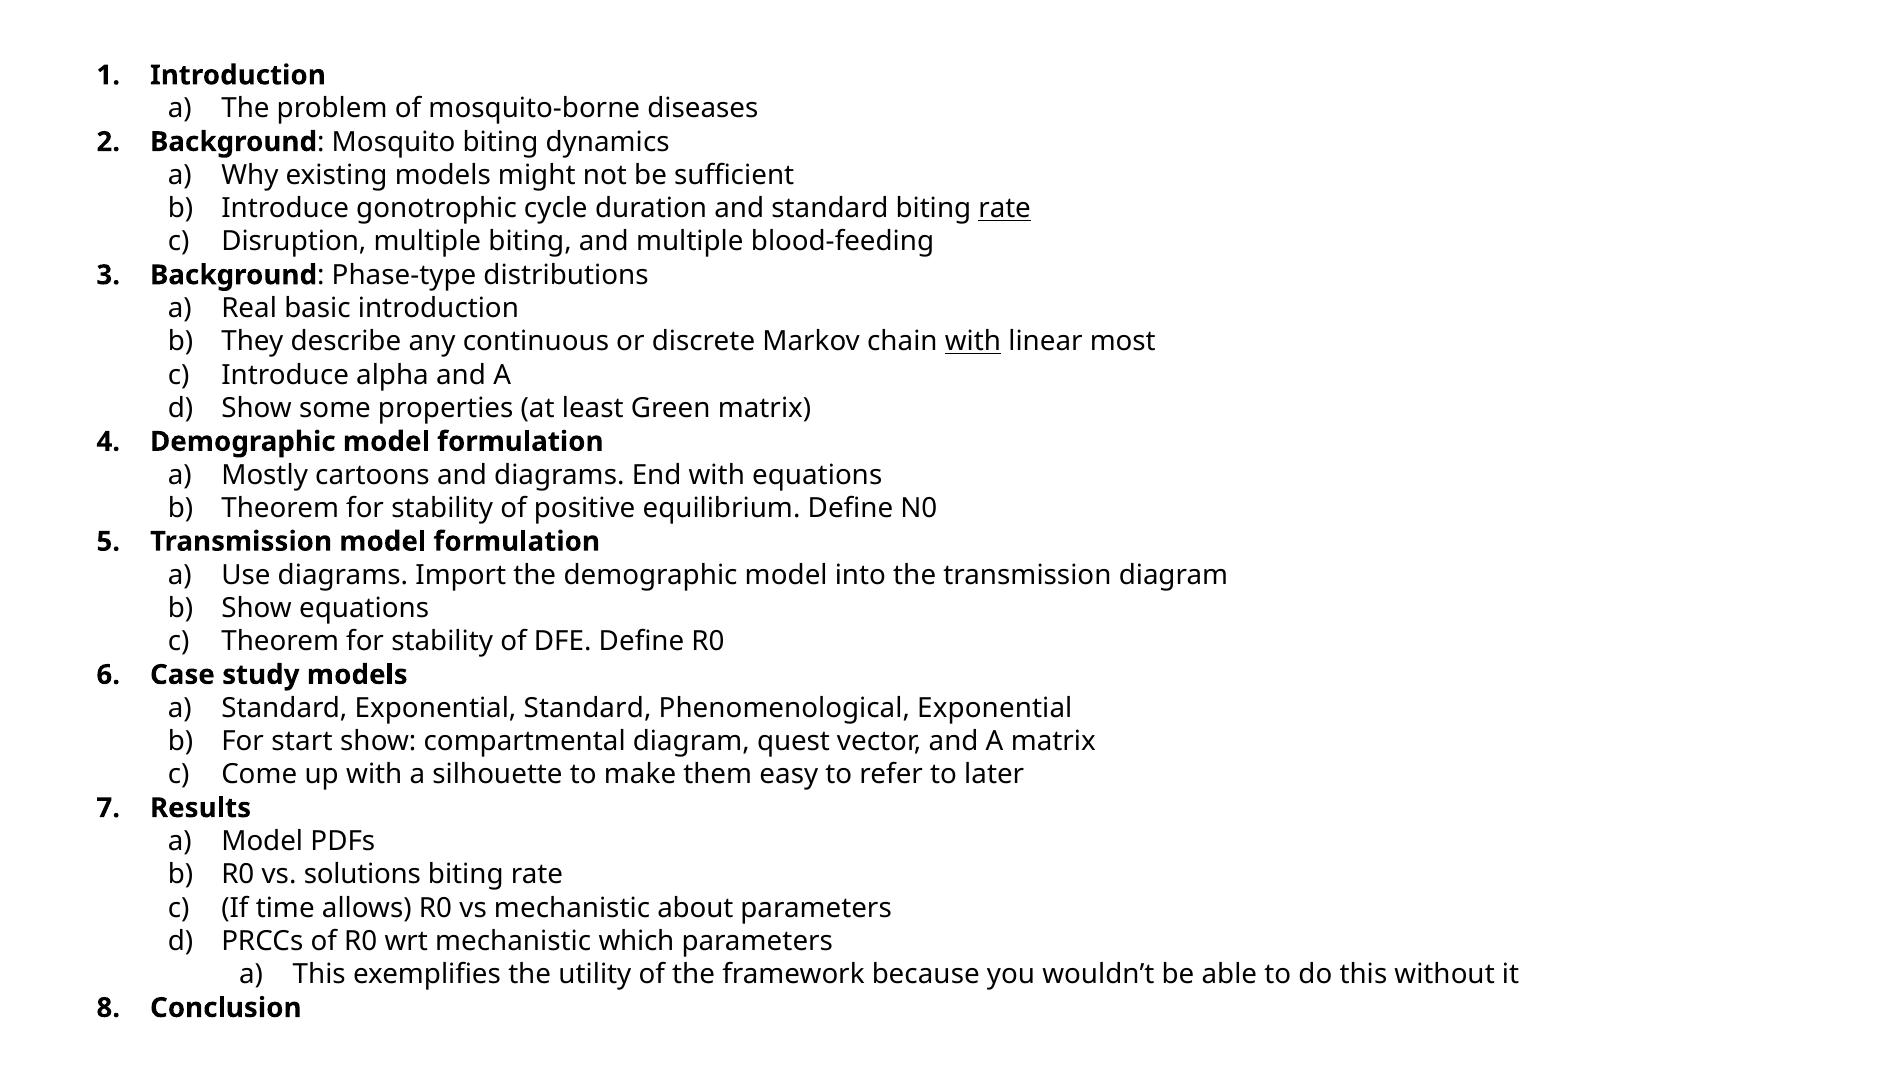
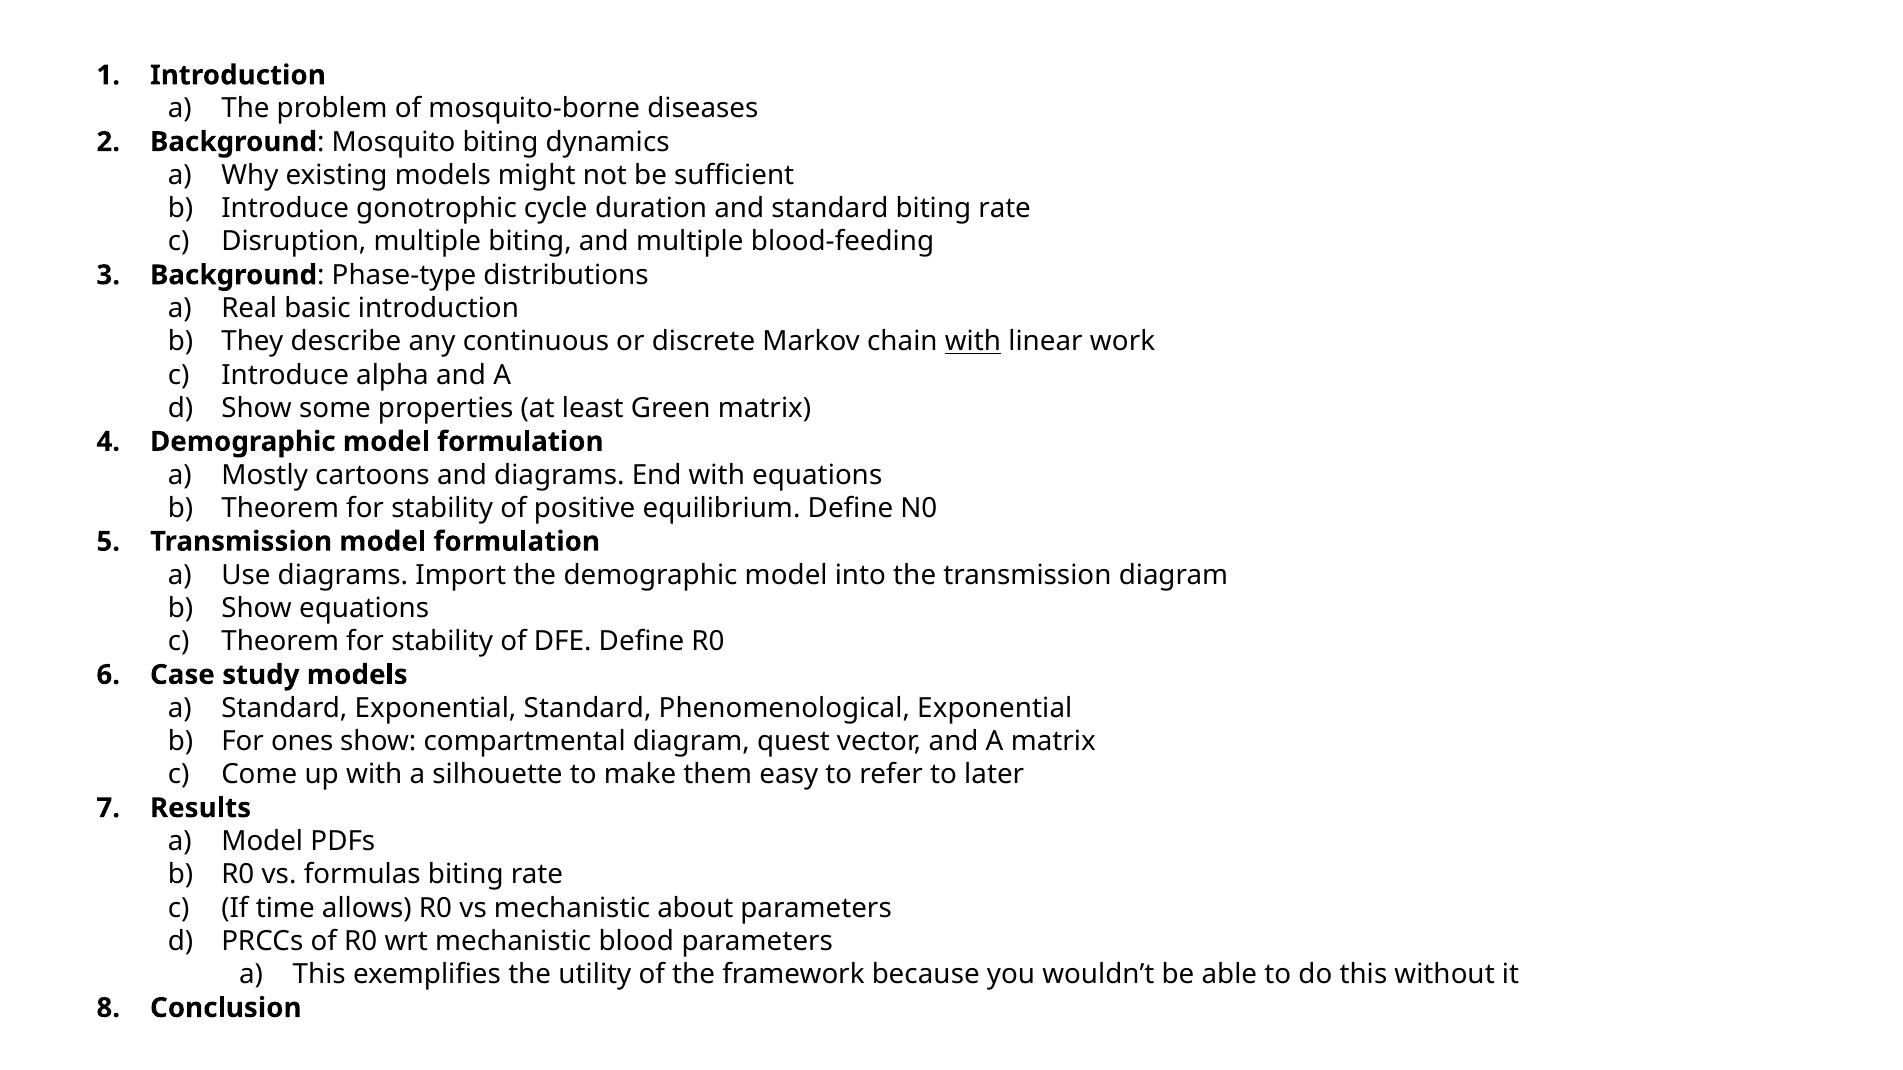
rate underline: present -> none (1005, 209)
most: most -> work (1123, 342)
start: start -> ones (302, 742)
solutions: solutions -> formulas (362, 875)
which: which -> blood (636, 942)
